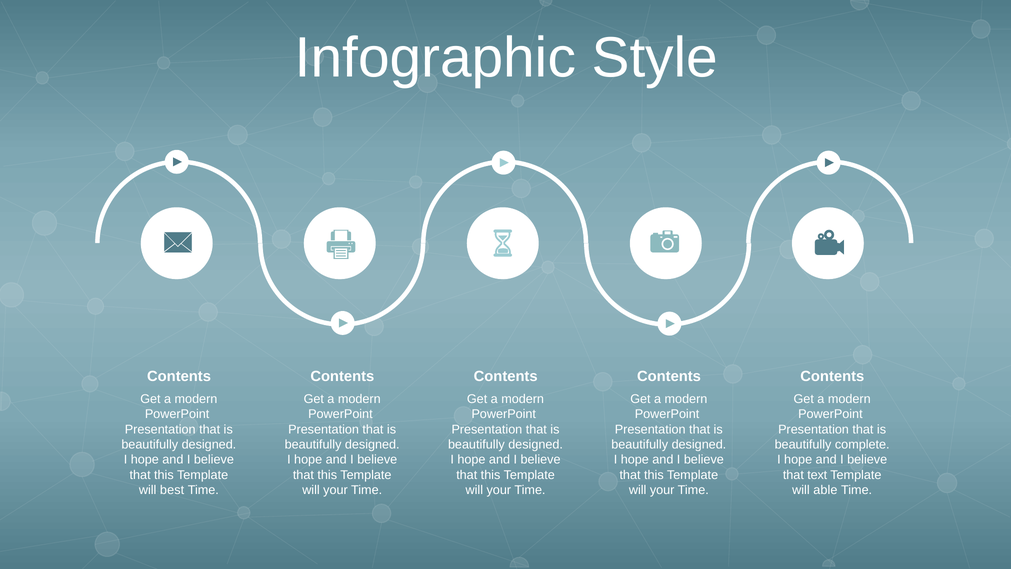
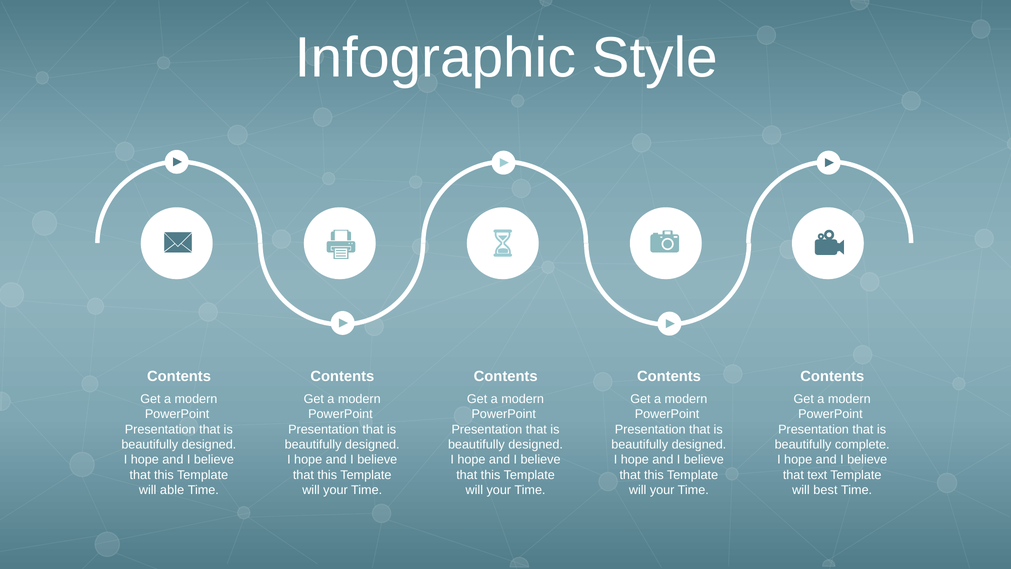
best: best -> able (172, 490)
able: able -> best (825, 490)
